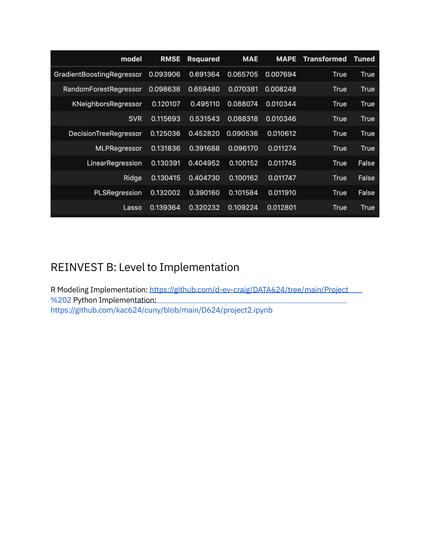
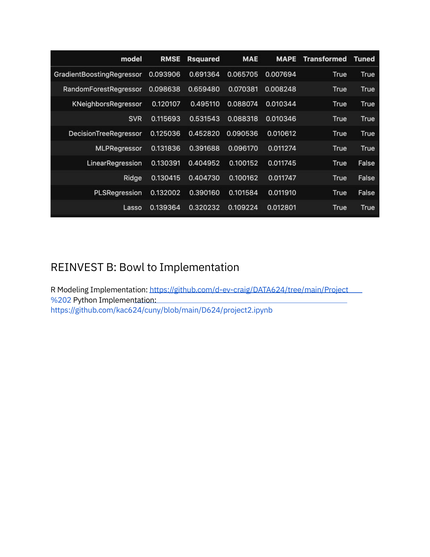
Level: Level -> Bowl (132, 267)
